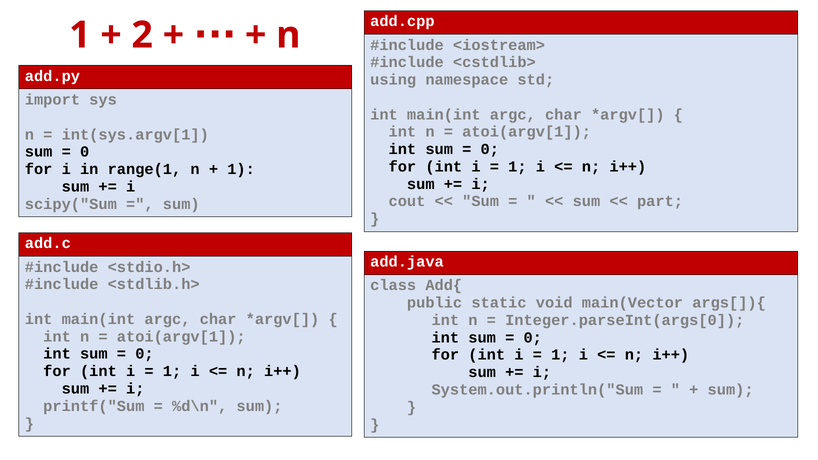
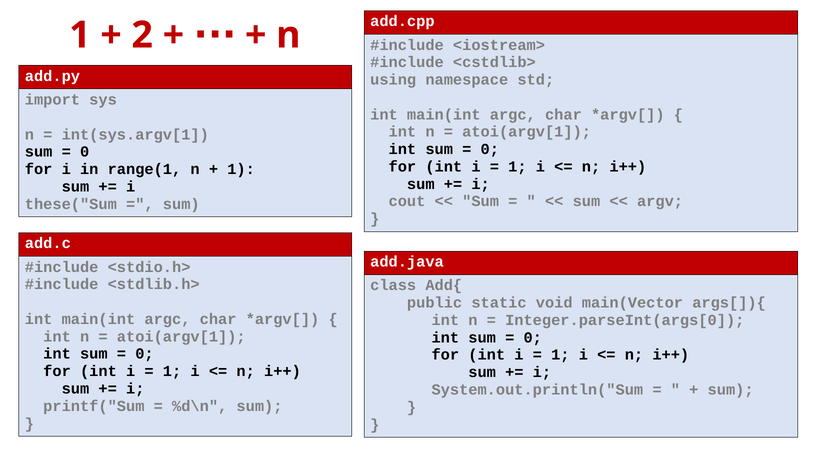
part: part -> argv (660, 201)
scipy("Sum: scipy("Sum -> these("Sum (71, 204)
